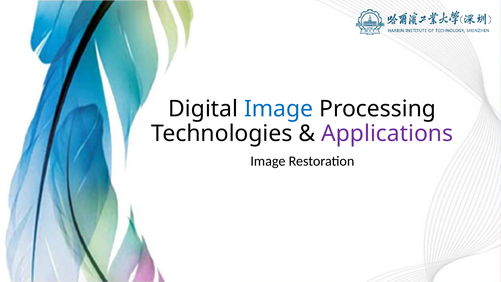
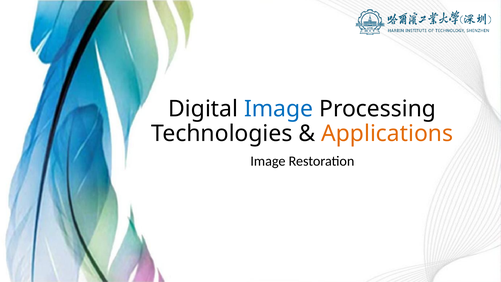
Applications colour: purple -> orange (387, 134)
